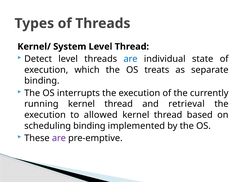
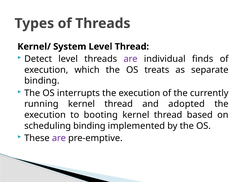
are colour: blue -> purple (131, 59)
state: state -> finds (203, 59)
retrieval: retrieval -> adopted (187, 104)
allowed: allowed -> booting (101, 115)
